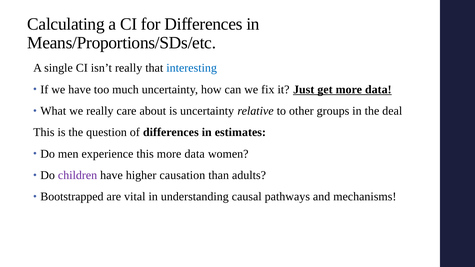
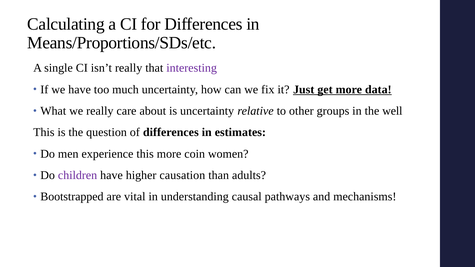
interesting colour: blue -> purple (192, 68)
deal: deal -> well (392, 111)
this more data: data -> coin (195, 154)
